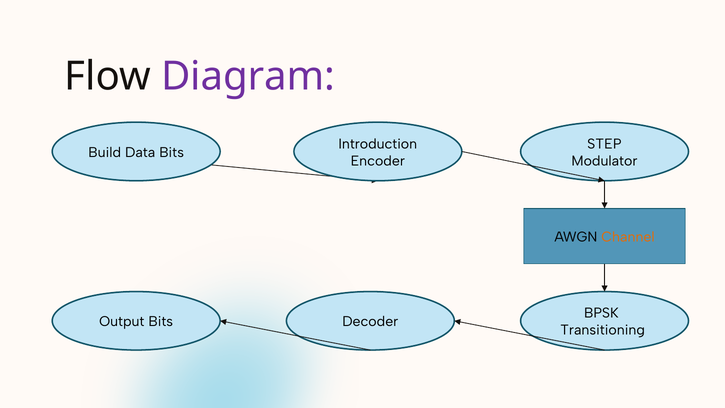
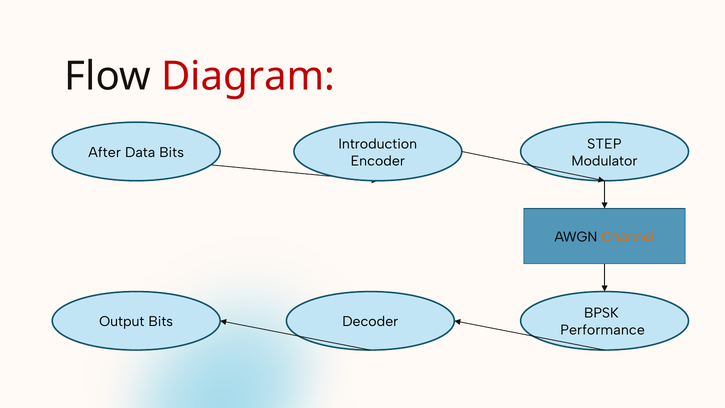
Diagram colour: purple -> red (248, 77)
Build: Build -> After (105, 152)
Transitioning: Transitioning -> Performance (603, 330)
